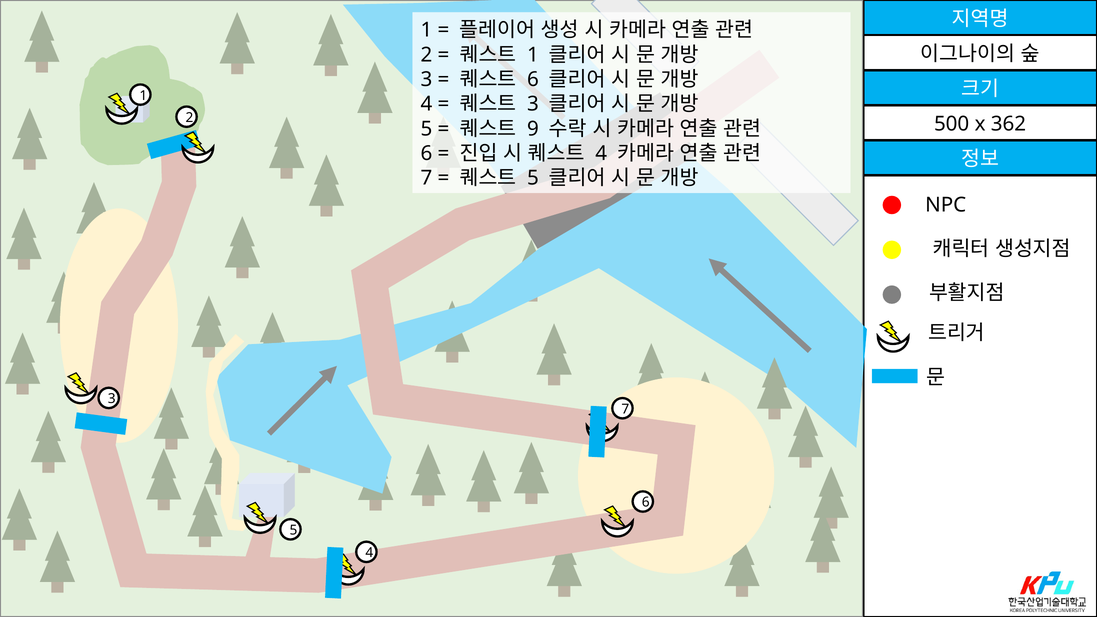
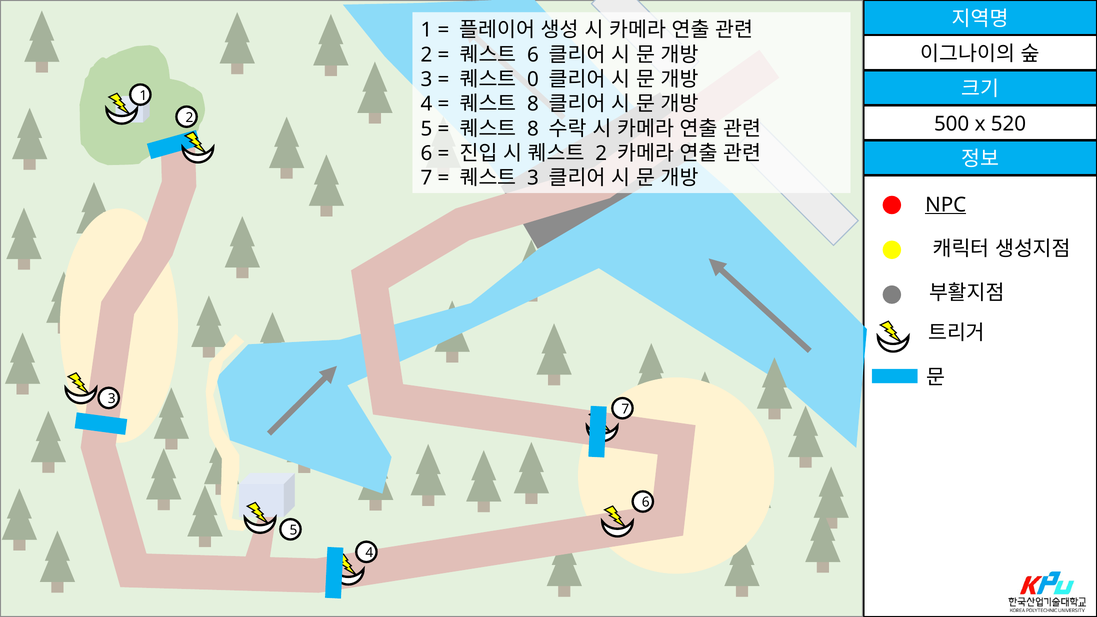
1: 1 -> 6 (533, 55)
6: 6 -> 0 (533, 79)
3: 3 -> 8 (533, 104)
362: 362 -> 520 (1008, 124)
9: 9 -> 8 (533, 129)
4: 4 -> 2 (601, 153)
5: 5 -> 3 (533, 178)
NPC underline: none -> present (946, 205)
